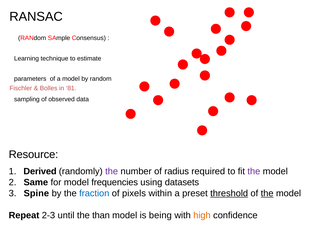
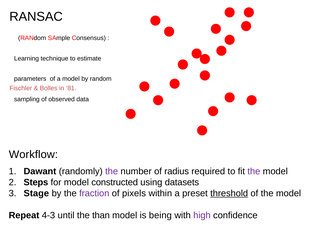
Resource: Resource -> Workflow (33, 155)
Derived: Derived -> Dawant (40, 172)
Same: Same -> Steps (36, 183)
frequencies: frequencies -> constructed (115, 183)
Spine: Spine -> Stage (36, 194)
fraction colour: blue -> purple (94, 194)
the underline: present -> none (267, 194)
2-3: 2-3 -> 4-3 (48, 216)
high colour: orange -> purple (202, 216)
